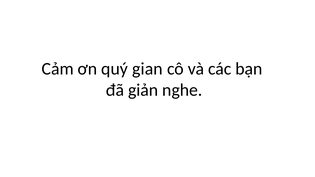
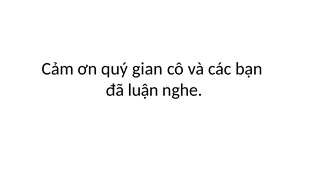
giản: giản -> luận (143, 90)
